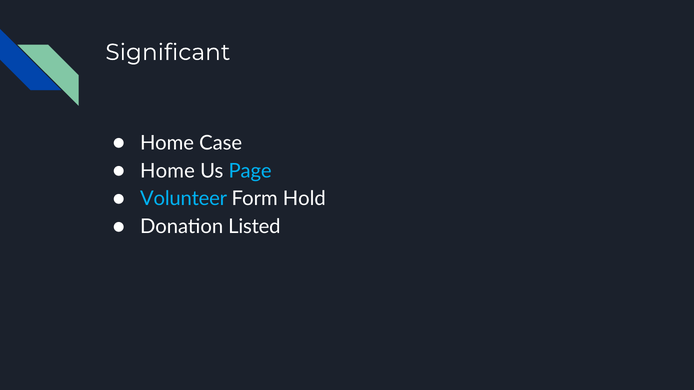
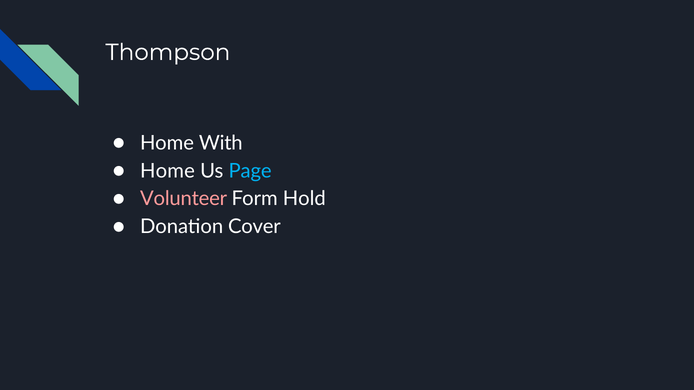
Significant: Significant -> Thompson (168, 52)
Case: Case -> With (221, 143)
Volunteer colour: light blue -> pink (184, 199)
Listed: Listed -> Cover (254, 227)
